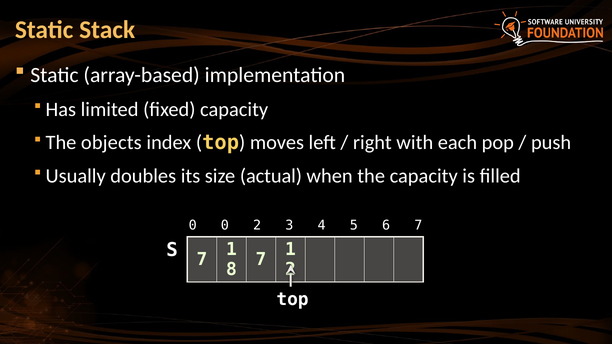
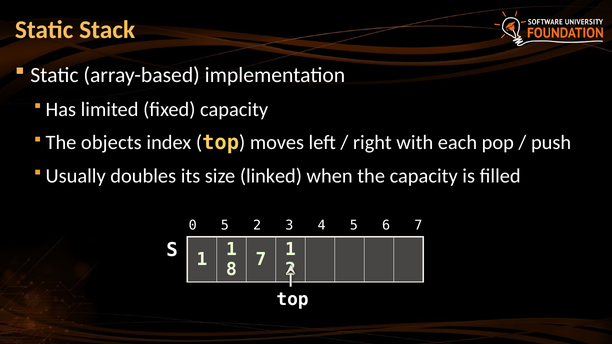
actual: actual -> linked (271, 176)
0 0: 0 -> 5 (225, 225)
S 7: 7 -> 1 (202, 260)
